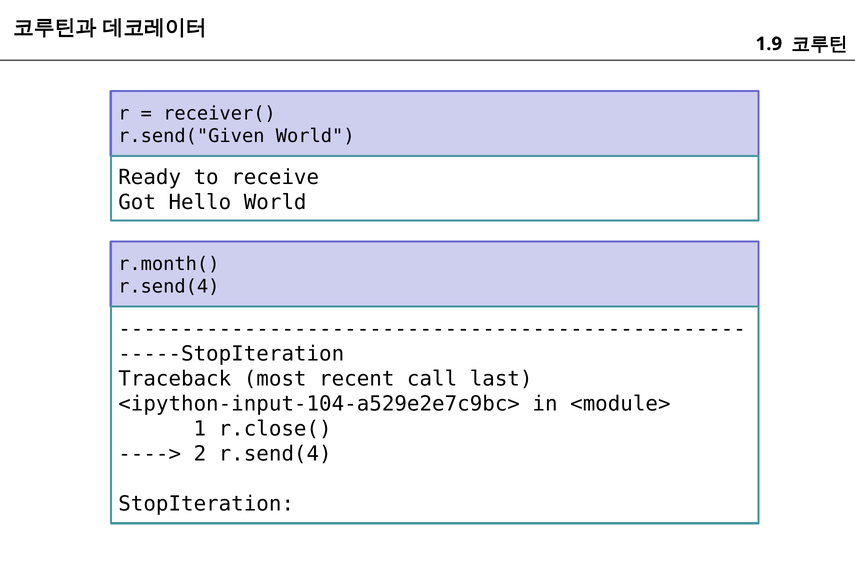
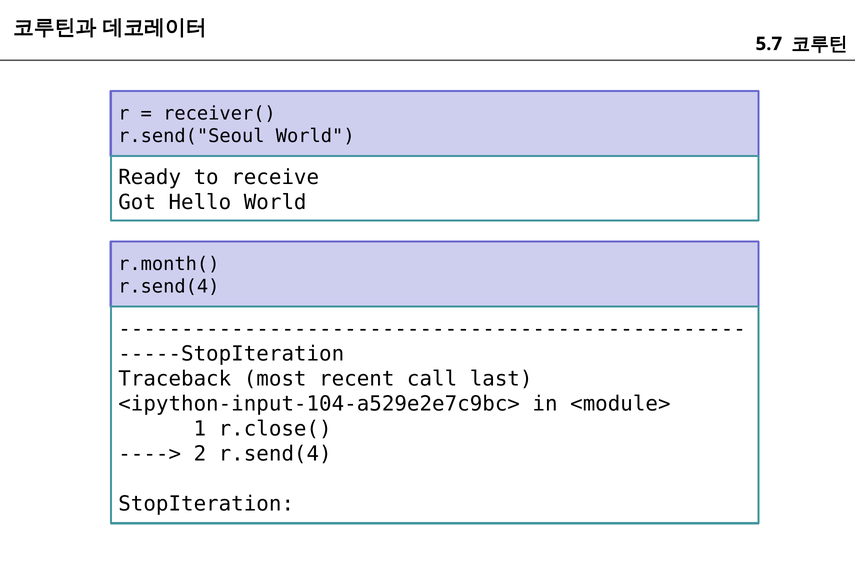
1.9: 1.9 -> 5.7 (769, 44)
r.send("Given: r.send("Given -> r.send("Seoul (191, 136)
